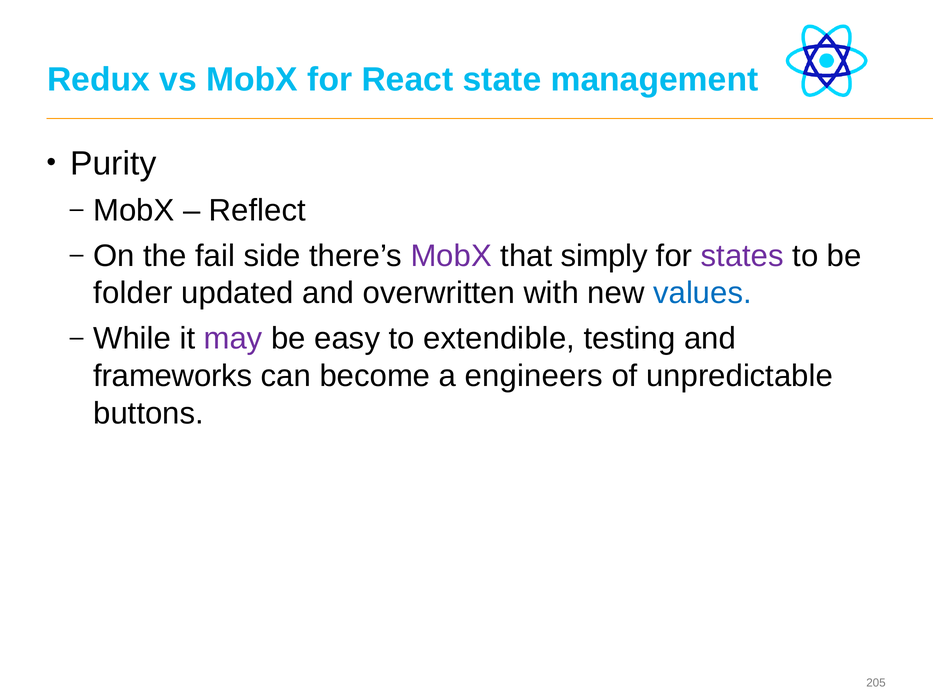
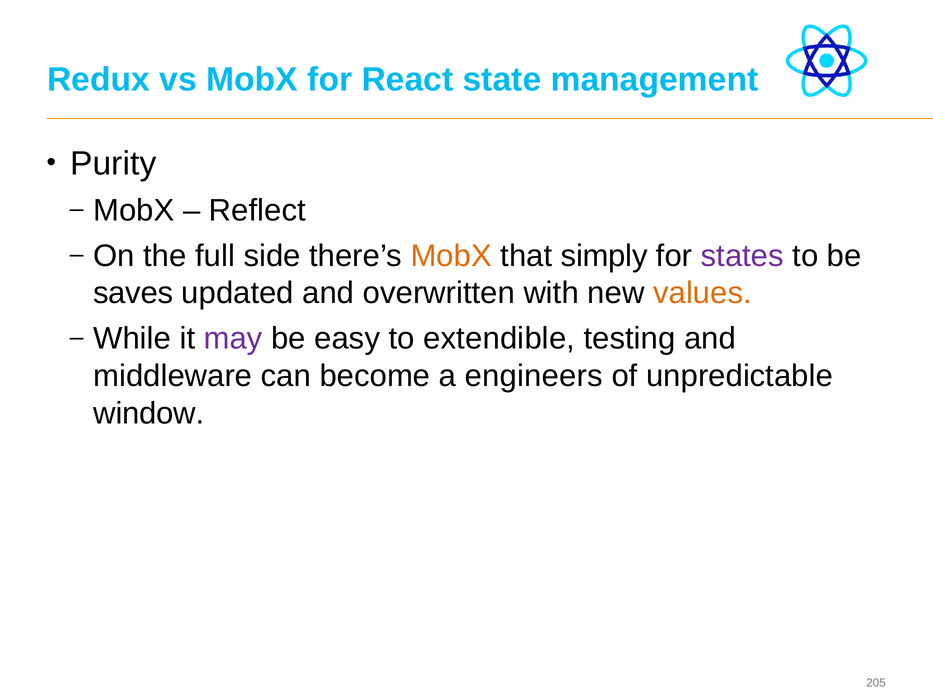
fail: fail -> full (215, 256)
MobX colour: purple -> orange (451, 256)
folder: folder -> saves (133, 293)
values colour: blue -> orange (702, 293)
frameworks: frameworks -> middleware (173, 376)
buttons: buttons -> window (149, 413)
